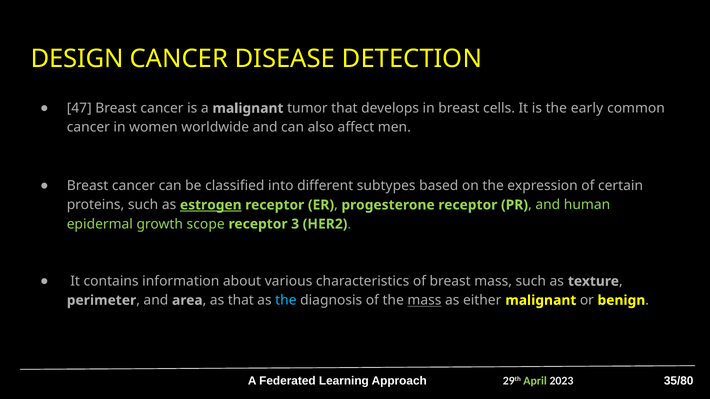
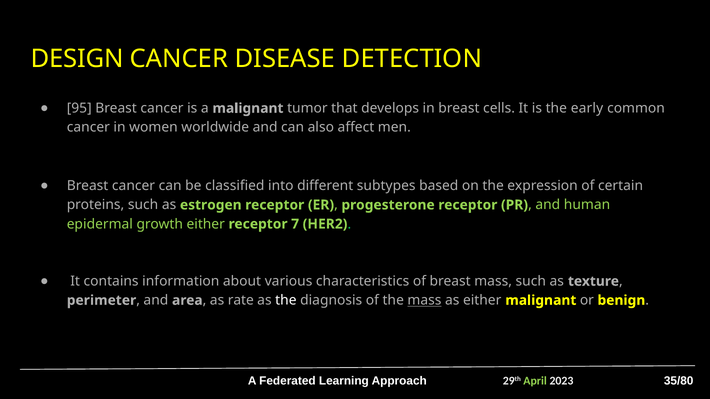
47: 47 -> 95 (79, 108)
estrogen underline: present -> none (211, 205)
growth scope: scope -> either (206, 224)
3: 3 -> 7 (295, 224)
as that: that -> rate (241, 301)
the colour: light blue -> white (286, 301)
